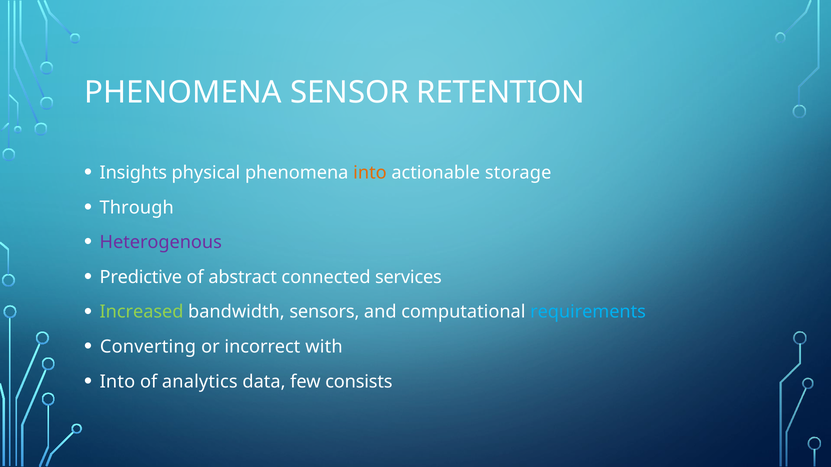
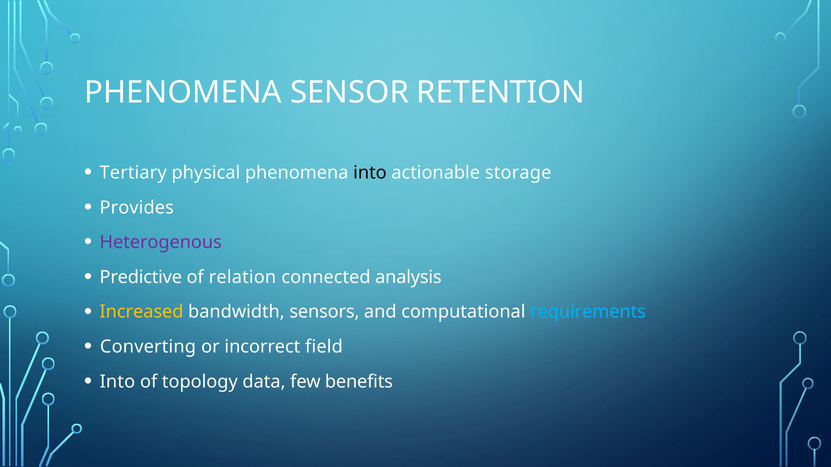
Insights: Insights -> Tertiary (133, 173)
into colour: orange -> black (370, 173)
Through: Through -> Provides (137, 208)
abstract: abstract -> relation (242, 277)
services: services -> analysis (408, 277)
Increased colour: light green -> yellow (142, 312)
with: with -> field (324, 347)
analytics: analytics -> topology (200, 382)
consists: consists -> benefits (359, 382)
